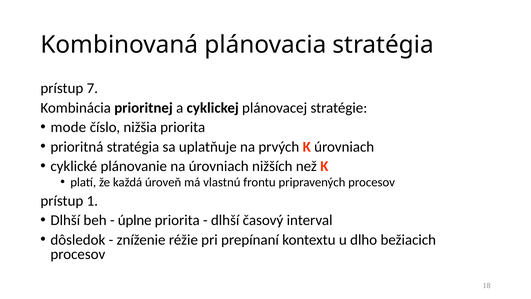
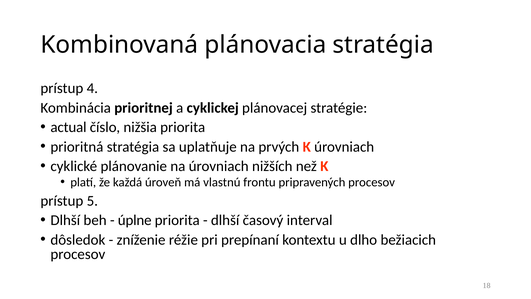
7: 7 -> 4 (92, 88)
mode: mode -> actual (68, 127)
1: 1 -> 5 (92, 201)
